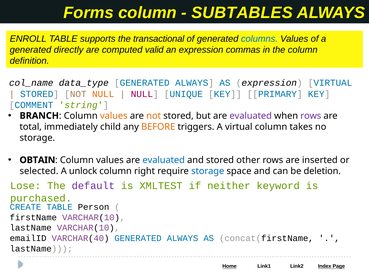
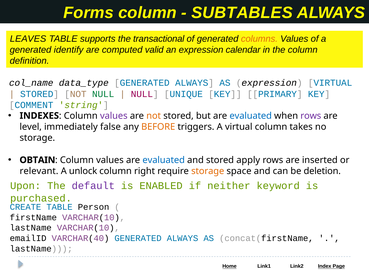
ENROLL: ENROLL -> LEAVES (28, 39)
columns colour: blue -> orange (259, 39)
directly: directly -> identify (69, 50)
commas: commas -> calendar (243, 50)
NULL colour: orange -> green (103, 94)
BRANCH: BRANCH -> INDEXES (39, 116)
values colour: orange -> purple (114, 116)
evaluated colour: purple -> blue (251, 116)
total: total -> level (31, 127)
child: child -> false (110, 127)
other: other -> apply (248, 160)
selected: selected -> relevant (39, 171)
storage colour: blue -> orange (208, 171)
Lose: Lose -> Upon (26, 186)
XMLTEST: XMLTEST -> ENABLED (161, 186)
